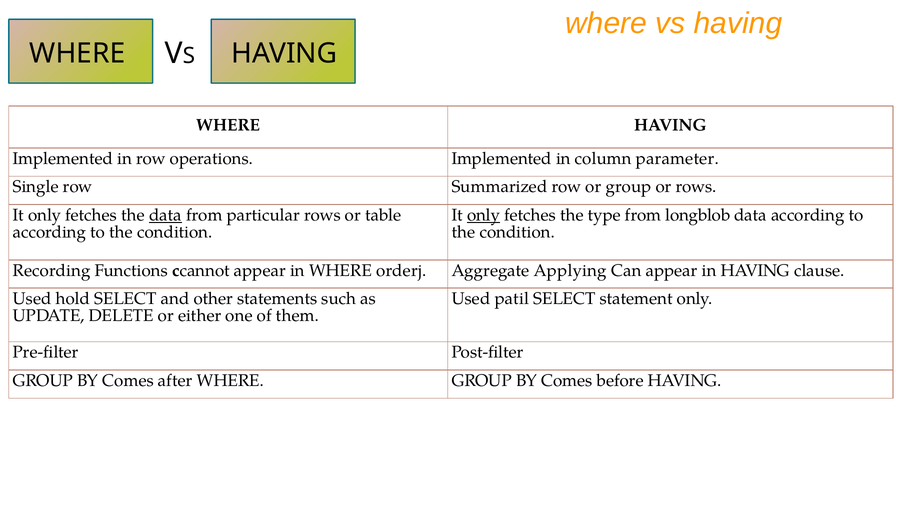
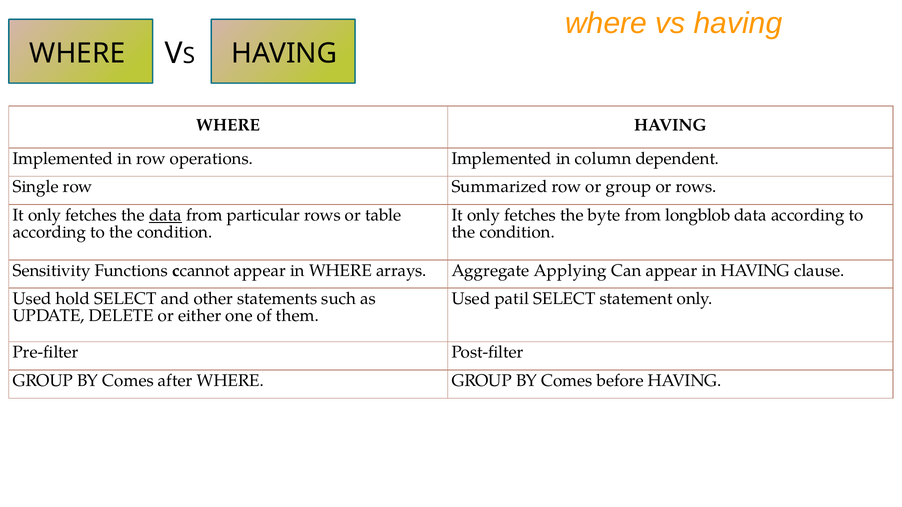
parameter: parameter -> dependent (677, 159)
only underline: present -> none (484, 215)
type: type -> byte (604, 215)
Recording: Recording -> Sensitivity (52, 271)
orderj: orderj -> arrays (401, 271)
